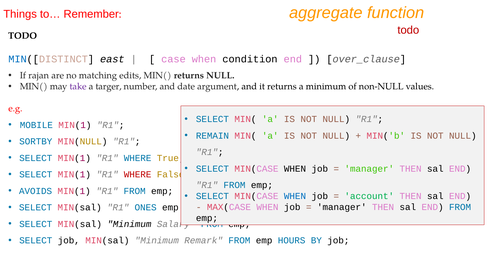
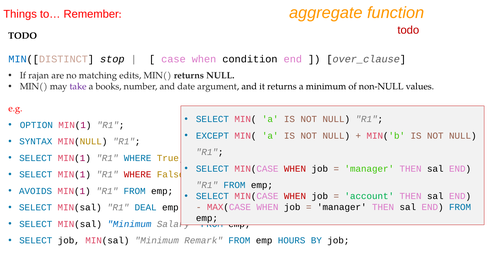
east: east -> stop (112, 59)
targer: targer -> books (109, 87)
MOBILE: MOBILE -> OPTION (36, 125)
REMAIN: REMAIN -> EXCEPT (212, 136)
SORTBY: SORTBY -> SYNTAX (36, 142)
WHEN colour: black -> red (295, 169)
WHEN colour: blue -> red (295, 196)
ONES: ONES -> DEAL (146, 208)
Minimum colour: black -> blue (129, 224)
